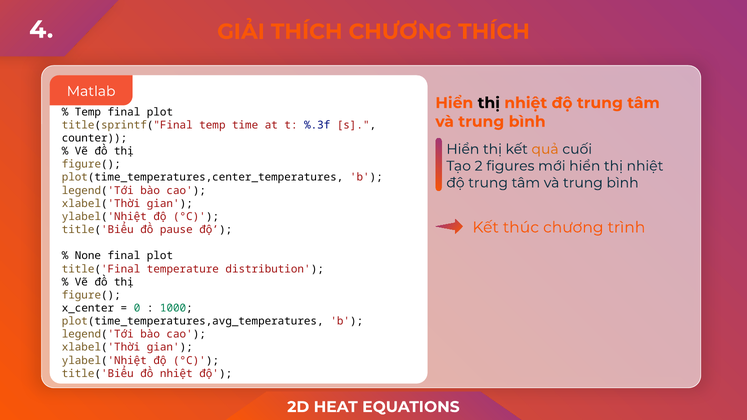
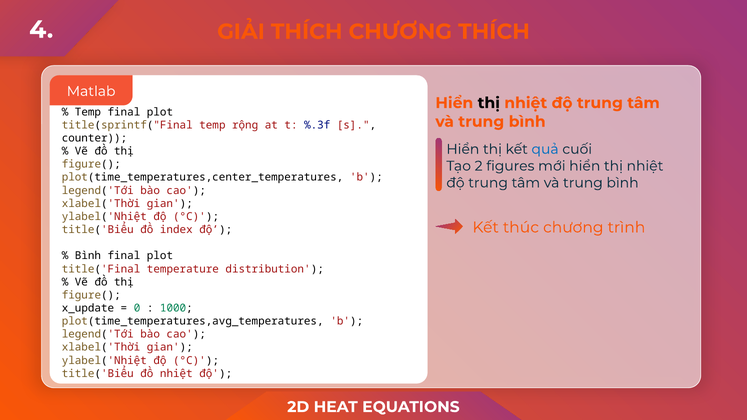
time: time -> rộng (245, 125)
quả colour: orange -> blue (545, 149)
pause: pause -> index (176, 230)
None: None -> Bình (88, 256)
x_center: x_center -> x_update (88, 308)
